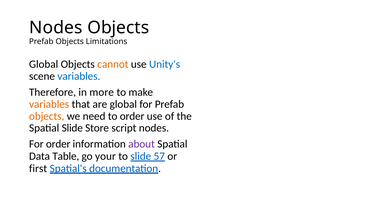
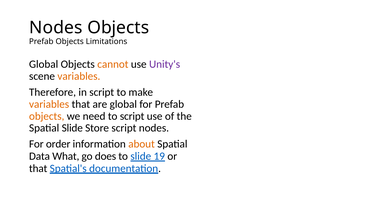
Unity's colour: blue -> purple (165, 64)
variables colour: blue -> orange (79, 76)
in more: more -> script (102, 92)
to order: order -> script (132, 116)
about colour: purple -> orange (142, 144)
Table: Table -> What (66, 156)
your: your -> does (106, 156)
57: 57 -> 19 (159, 156)
first: first -> that (38, 169)
